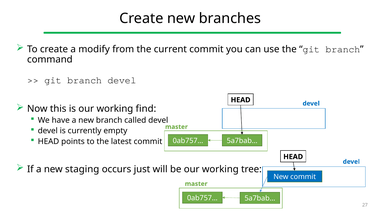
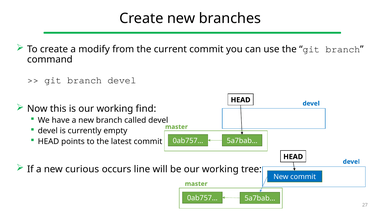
staging: staging -> curious (82, 169)
just: just -> line (142, 169)
